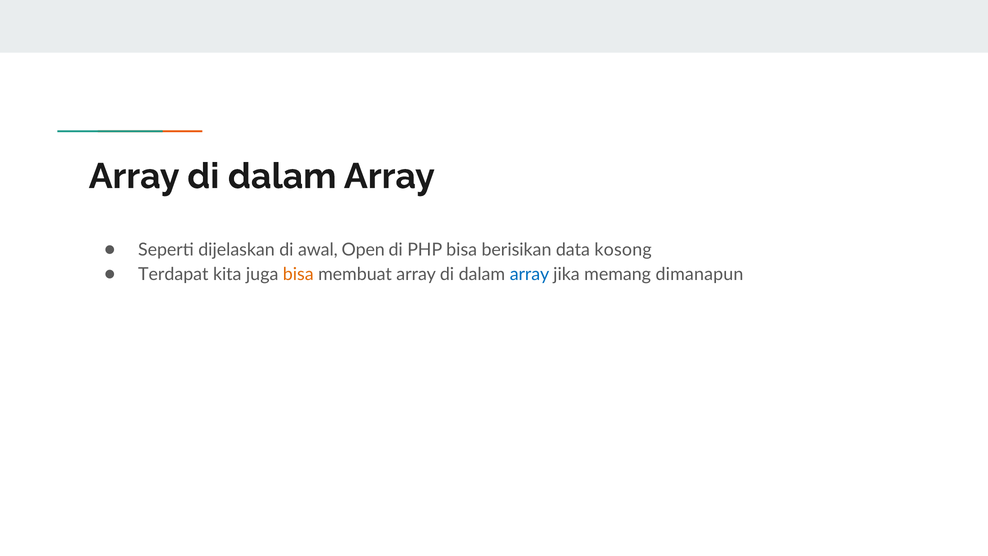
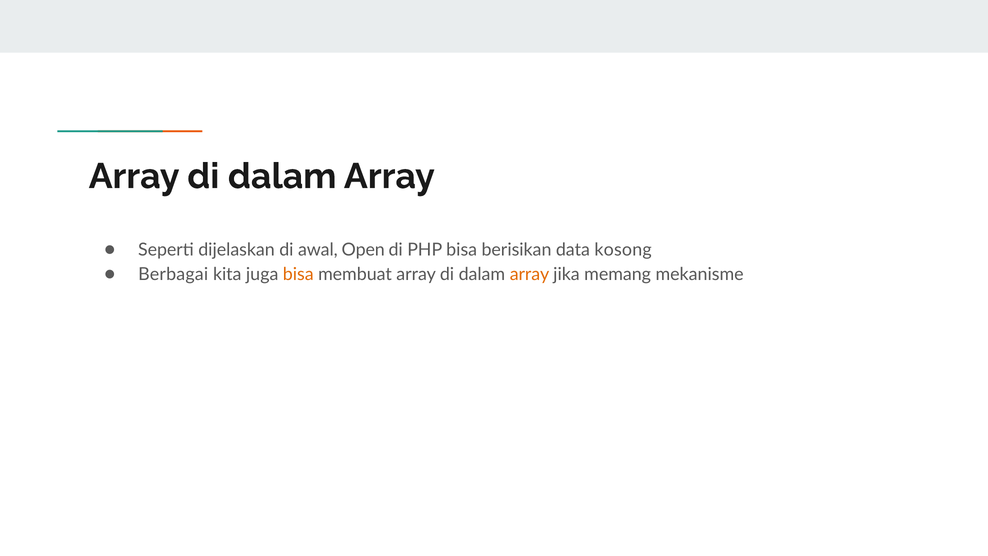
Terdapat: Terdapat -> Berbagai (173, 274)
array colour: blue -> orange (529, 274)
dimanapun: dimanapun -> mekanisme (700, 274)
